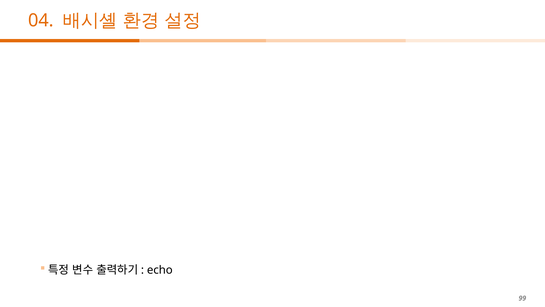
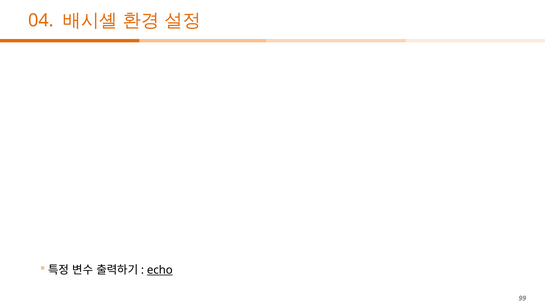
echo underline: none -> present (160, 270)
